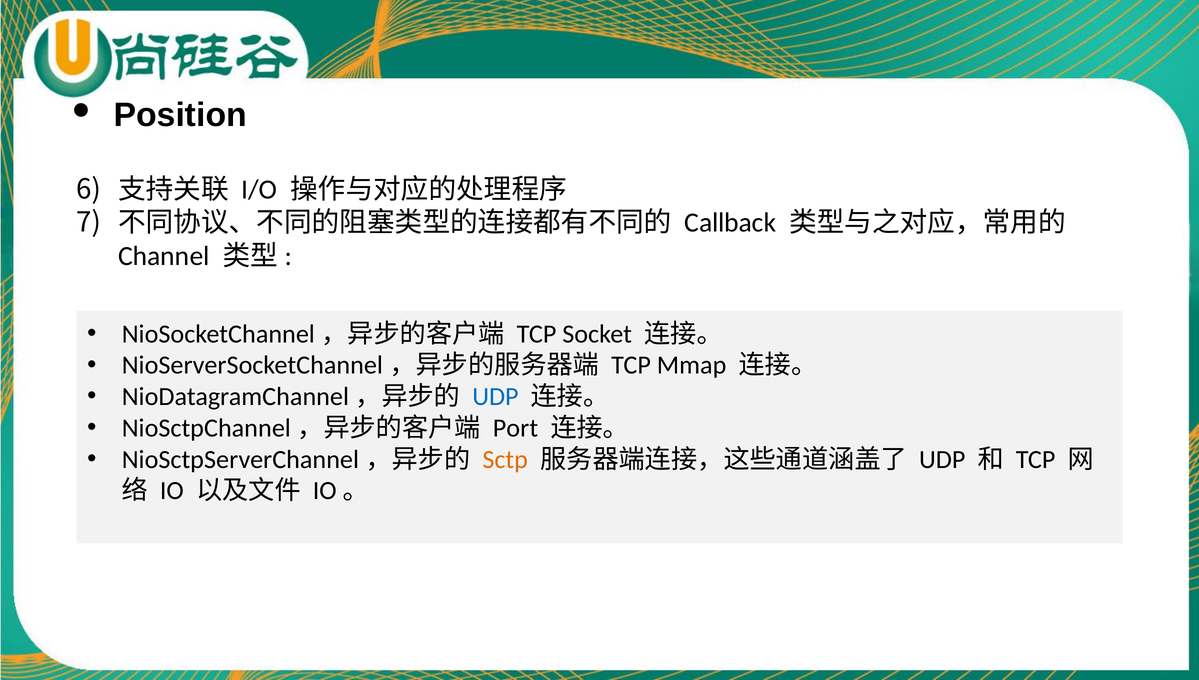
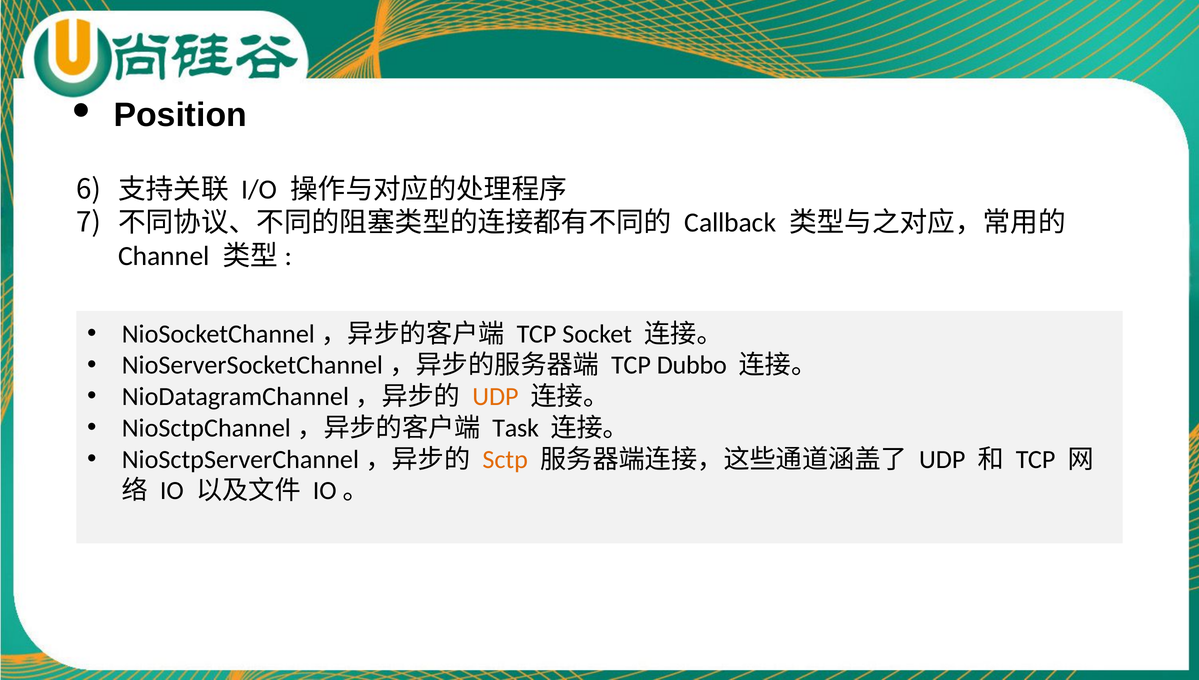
Mmap: Mmap -> Dubbo (692, 365)
UDP colour: blue -> orange (495, 397)
Port: Port -> Task (516, 428)
